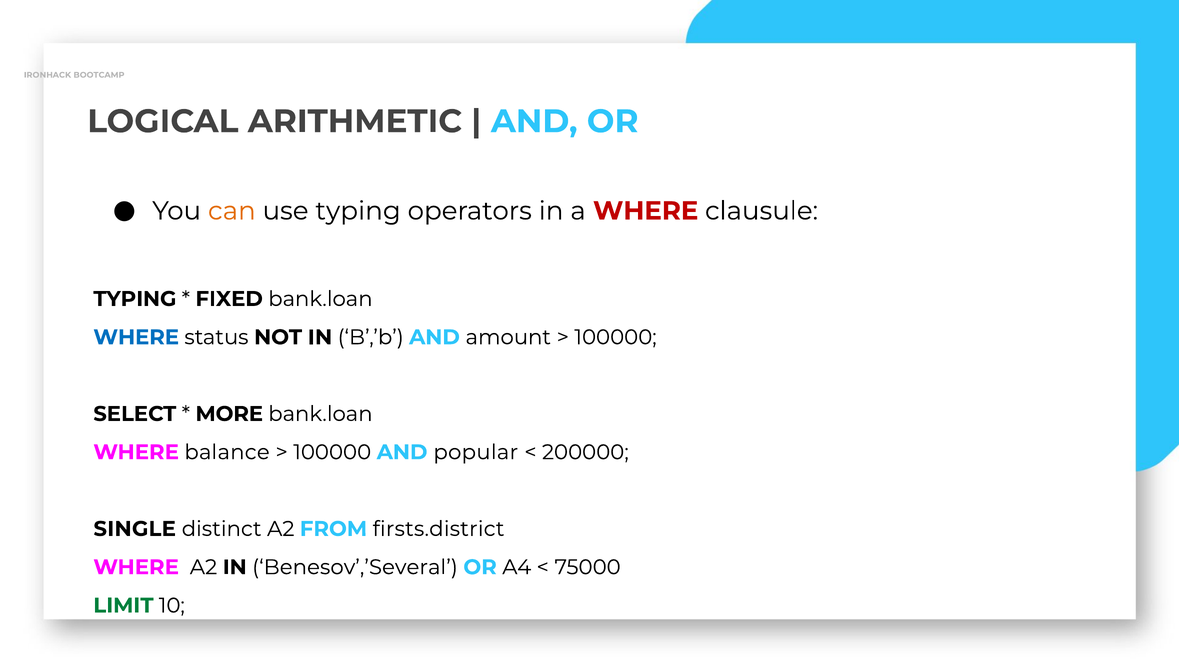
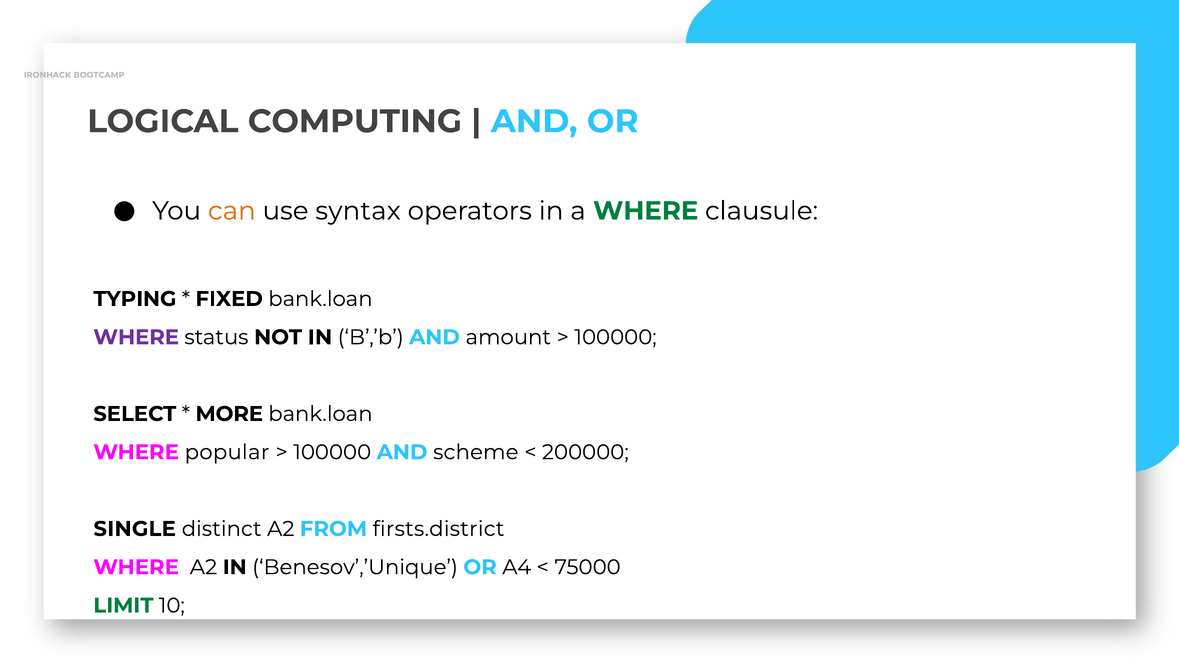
ARITHMETIC: ARITHMETIC -> COMPUTING (355, 121)
use typing: typing -> syntax (358, 211)
WHERE colour: red -> green (646, 211)
WHERE colour: blue -> purple (136, 337)
balance: balance -> popular (227, 452)
popular: popular -> scheme (476, 452)
Benesov’,’Several: Benesov’,’Several -> Benesov’,’Unique (355, 567)
